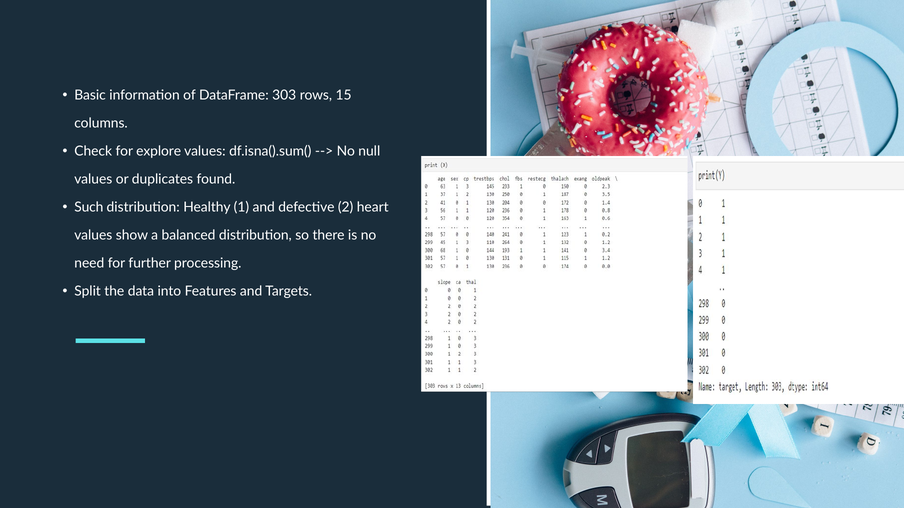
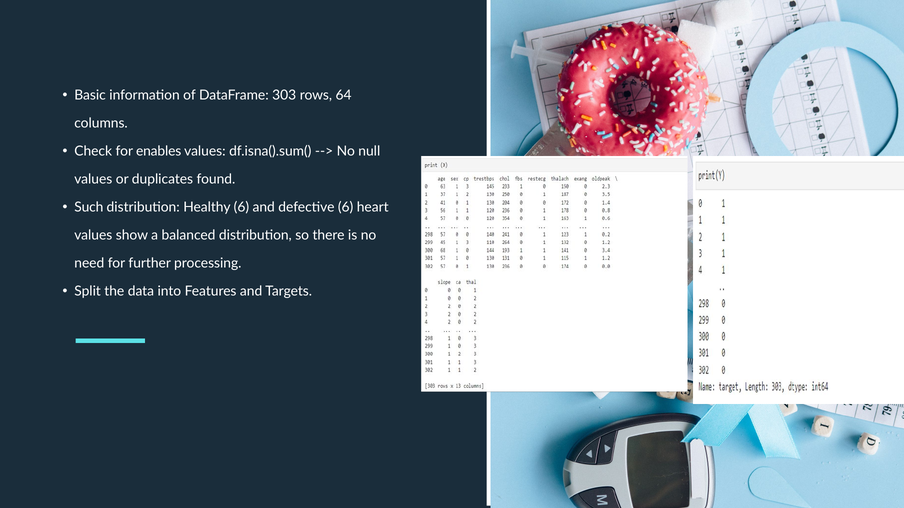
15: 15 -> 64 (344, 95)
explore: explore -> enables (159, 151)
Healthy 1: 1 -> 6 (241, 208)
defective 2: 2 -> 6 (346, 208)
